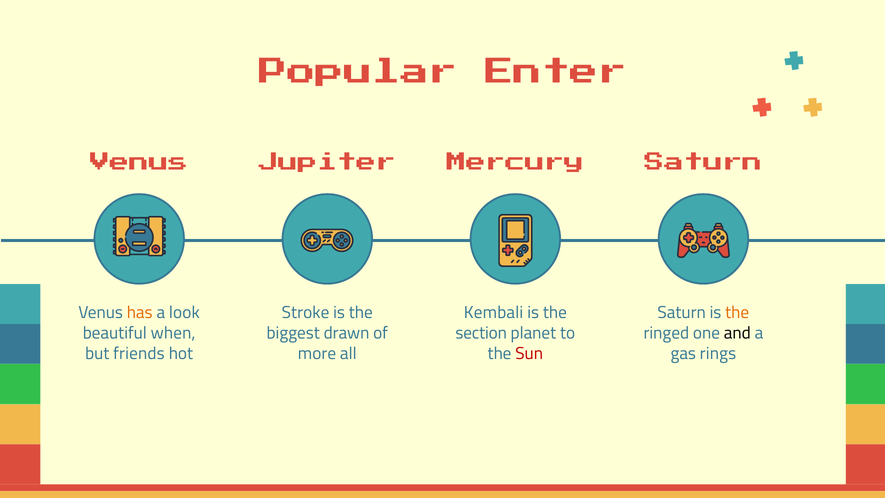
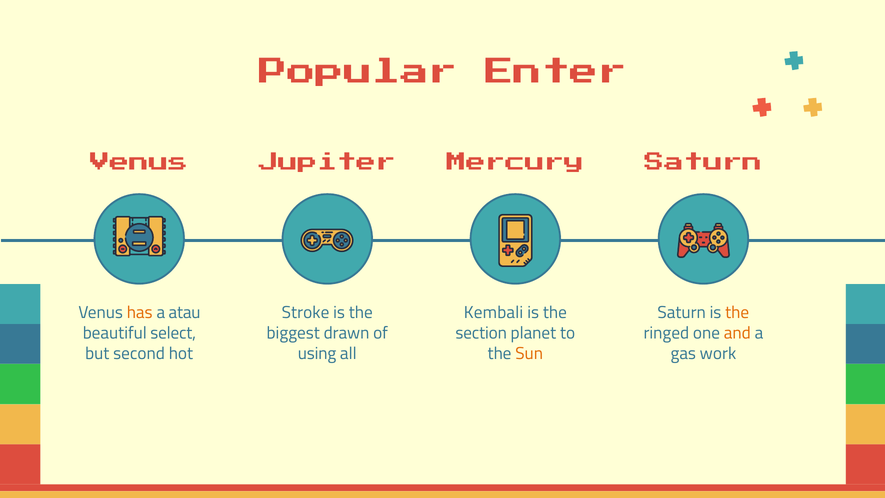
look: look -> atau (185, 312)
when: when -> select (173, 333)
and colour: black -> orange (737, 333)
friends: friends -> second (139, 354)
more: more -> using (317, 354)
Sun colour: red -> orange (529, 354)
rings: rings -> work (718, 354)
